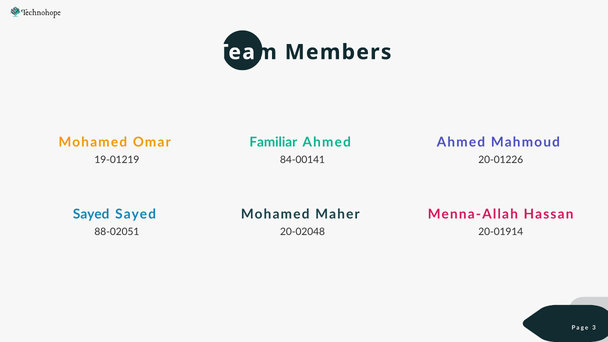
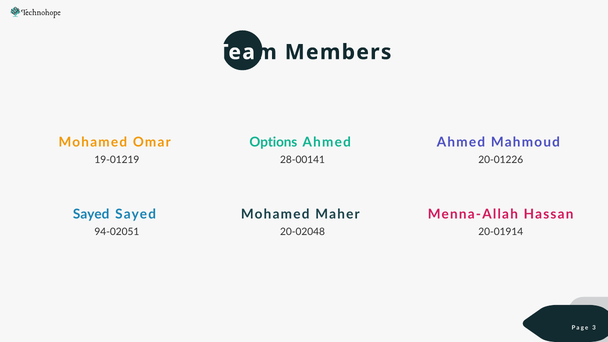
Familiar: Familiar -> Options (273, 142)
84-00141: 84-00141 -> 28-00141 (302, 160)
88-02051: 88-02051 -> 94-02051 (117, 232)
